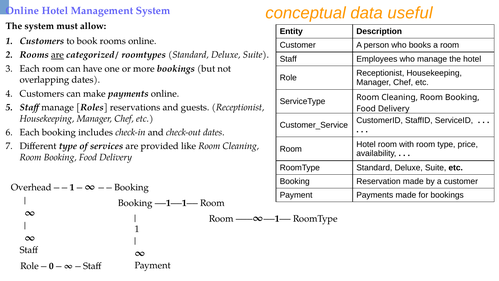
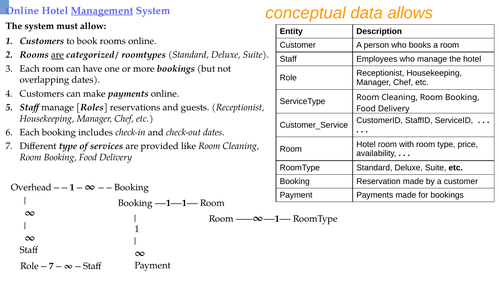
useful: useful -> allows (410, 13)
Management underline: none -> present (102, 11)
0: 0 -> 7 (51, 266)
